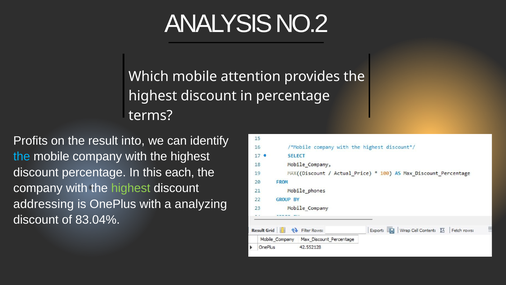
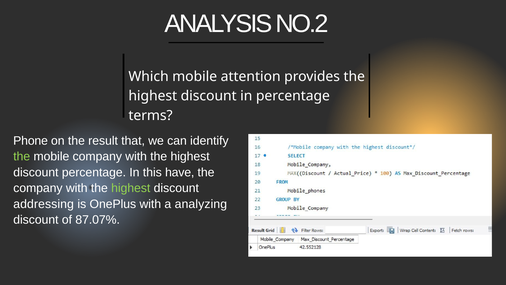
Profits: Profits -> Phone (31, 141)
into: into -> that (133, 141)
the colour: light blue -> light green (22, 156)
each: each -> have (180, 172)
83.04%: 83.04% -> 87.07% (98, 220)
